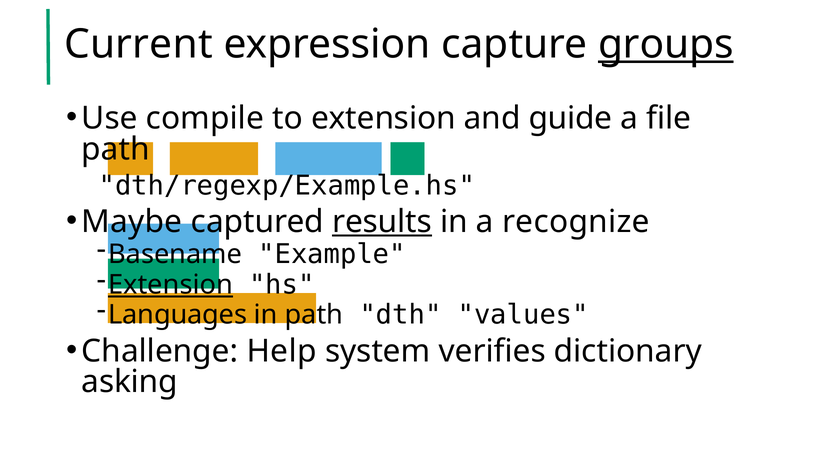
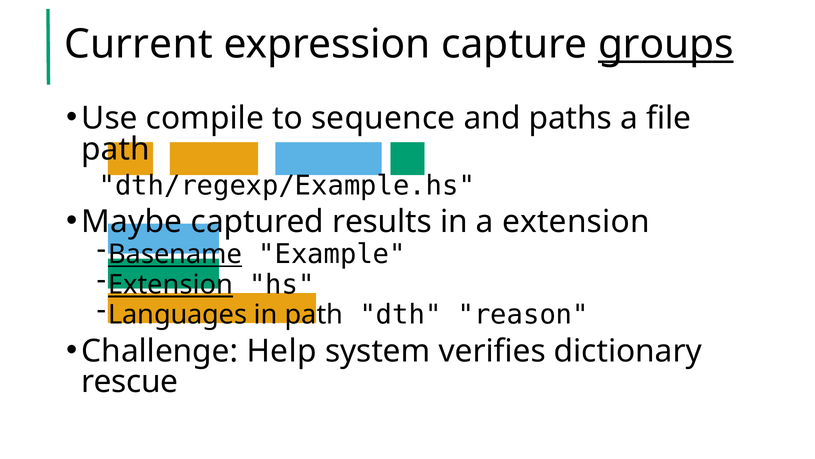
to extension: extension -> sequence (383, 118)
guide: guide -> paths (570, 118)
results underline: present -> none (382, 222)
a recognize: recognize -> extension (576, 222)
Basename underline: none -> present (175, 254)
values: values -> reason (523, 315)
asking: asking -> rescue (130, 382)
